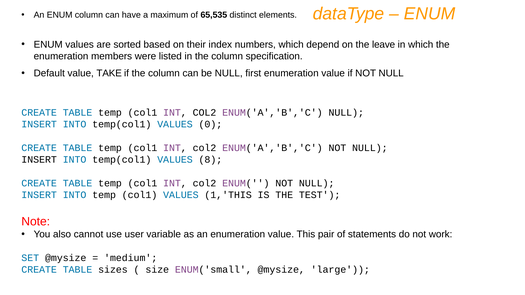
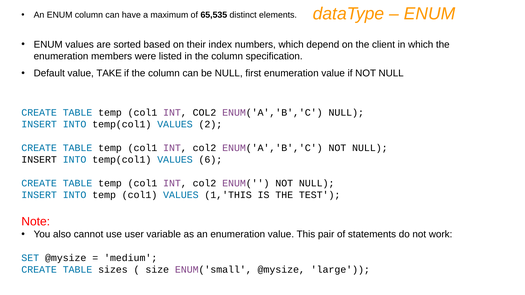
leave: leave -> client (384, 45)
0: 0 -> 2 (210, 124)
8: 8 -> 6 (210, 160)
